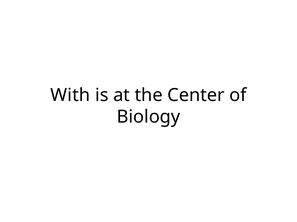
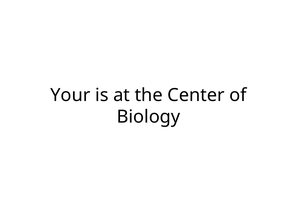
With: With -> Your (70, 95)
